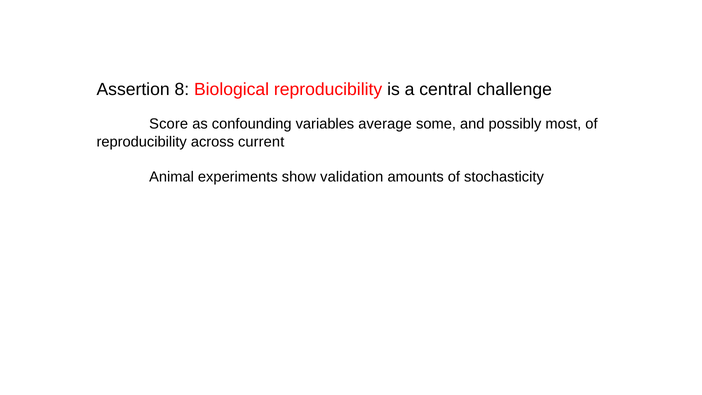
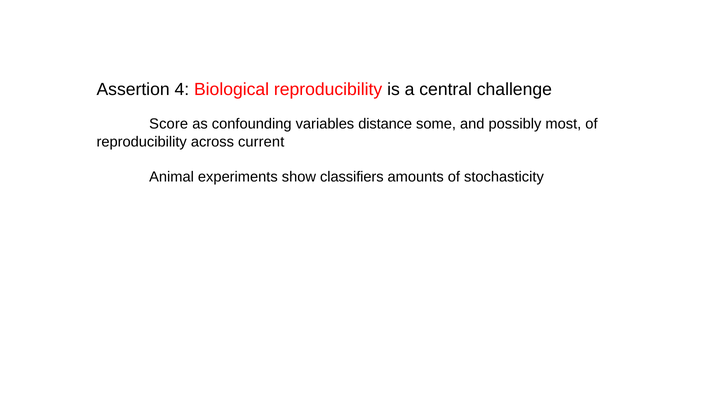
8: 8 -> 4 (182, 89)
average: average -> distance (385, 124)
validation: validation -> classifiers (352, 177)
